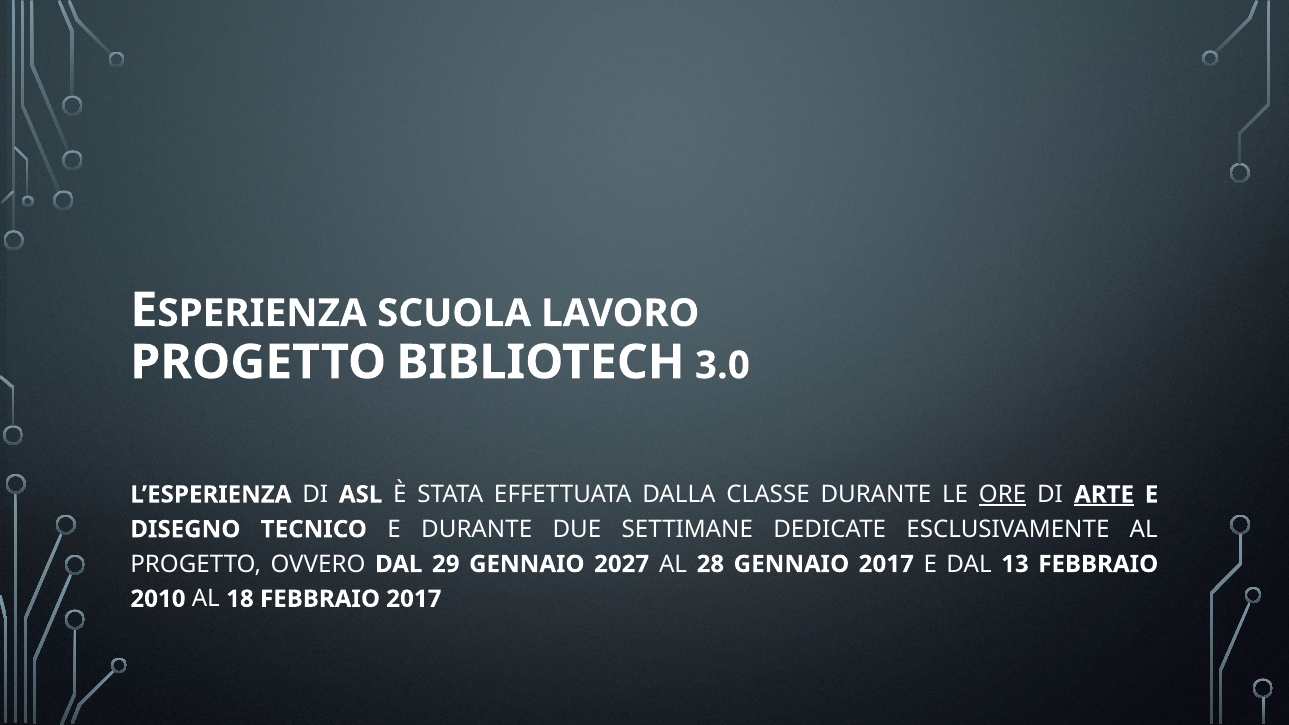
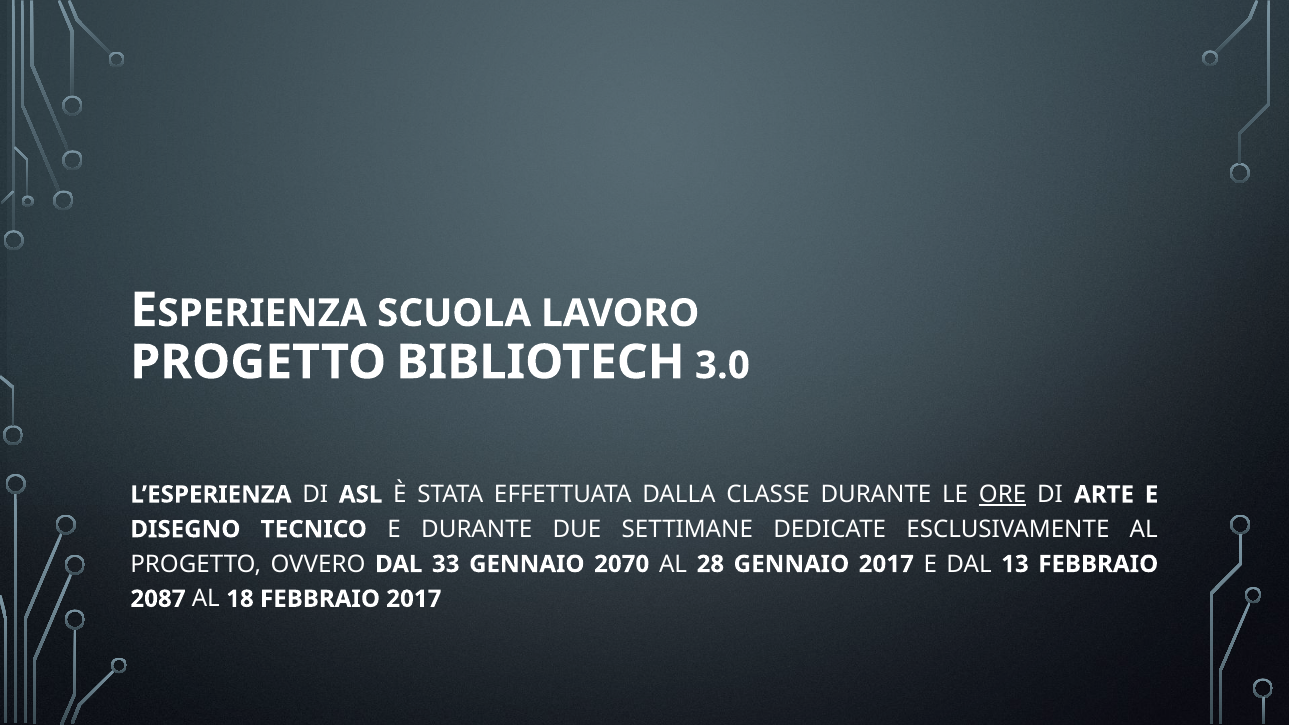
ARTE underline: present -> none (1104, 495)
29: 29 -> 33 (446, 564)
2027: 2027 -> 2070 (622, 564)
2010: 2010 -> 2087 (158, 599)
